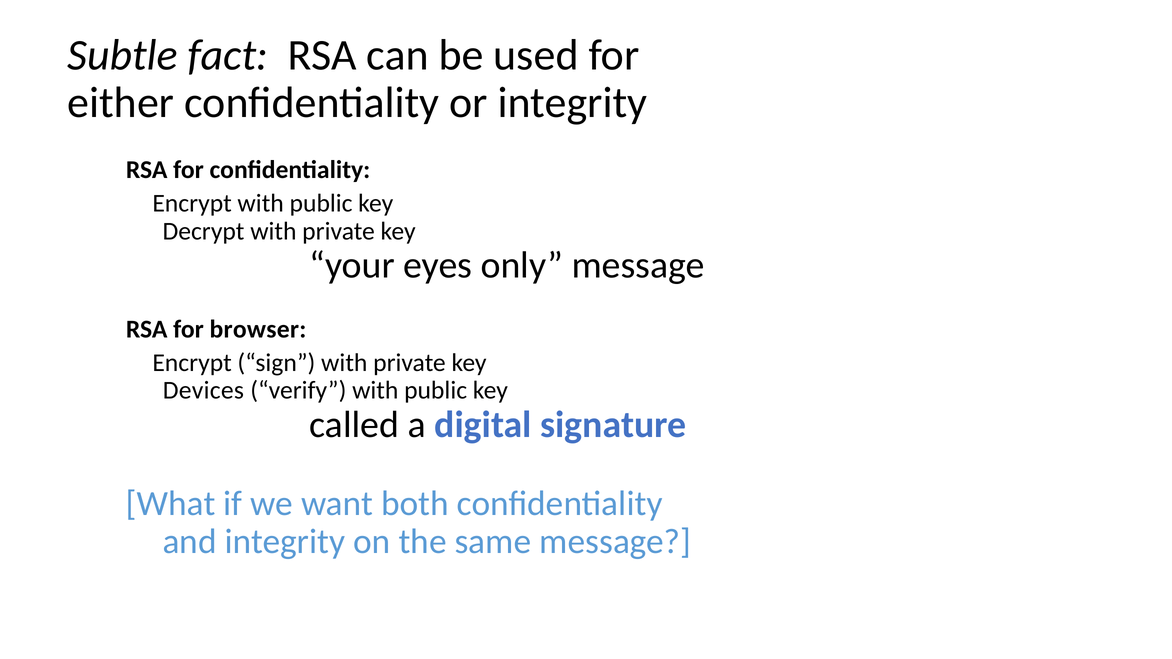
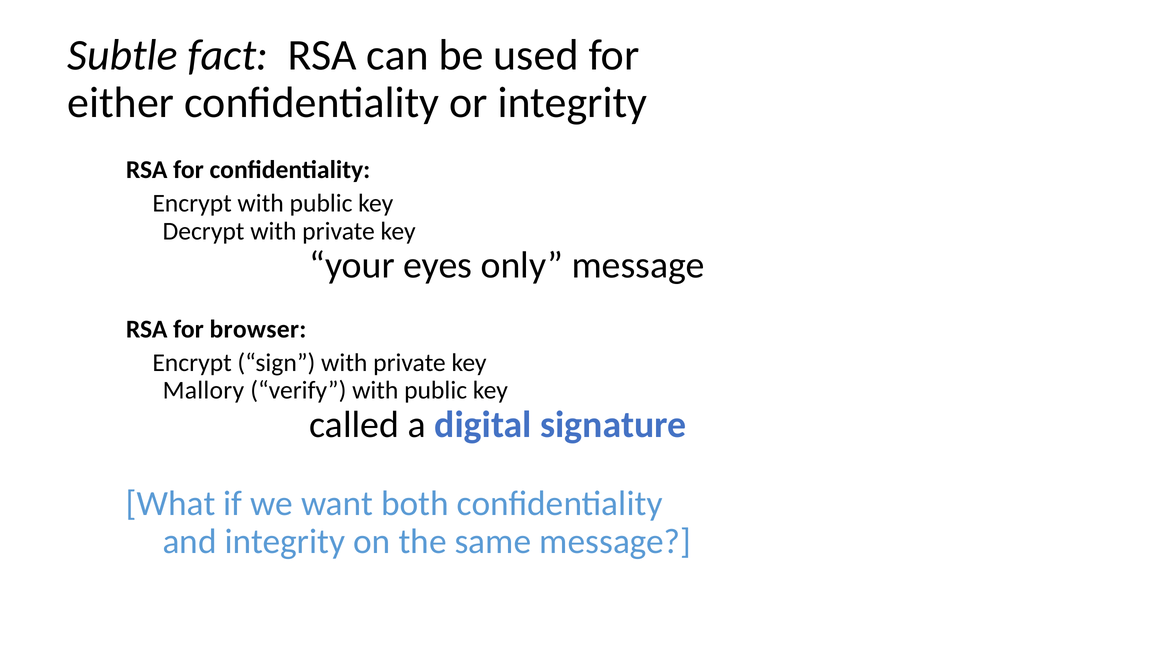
Devices: Devices -> Mallory (203, 391)
